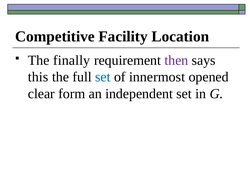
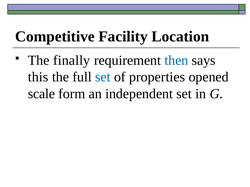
then colour: purple -> blue (176, 61)
innermost: innermost -> properties (157, 77)
clear: clear -> scale (41, 94)
